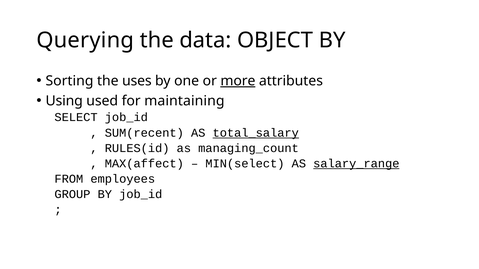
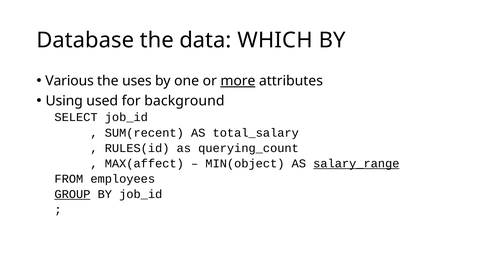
Querying: Querying -> Database (85, 40)
OBJECT: OBJECT -> WHICH (275, 40)
Sorting: Sorting -> Various (70, 81)
maintaining: maintaining -> background (184, 101)
total_salary underline: present -> none (256, 133)
managing_count: managing_count -> querying_count (249, 148)
MIN(select: MIN(select -> MIN(object (245, 164)
GROUP underline: none -> present (72, 195)
